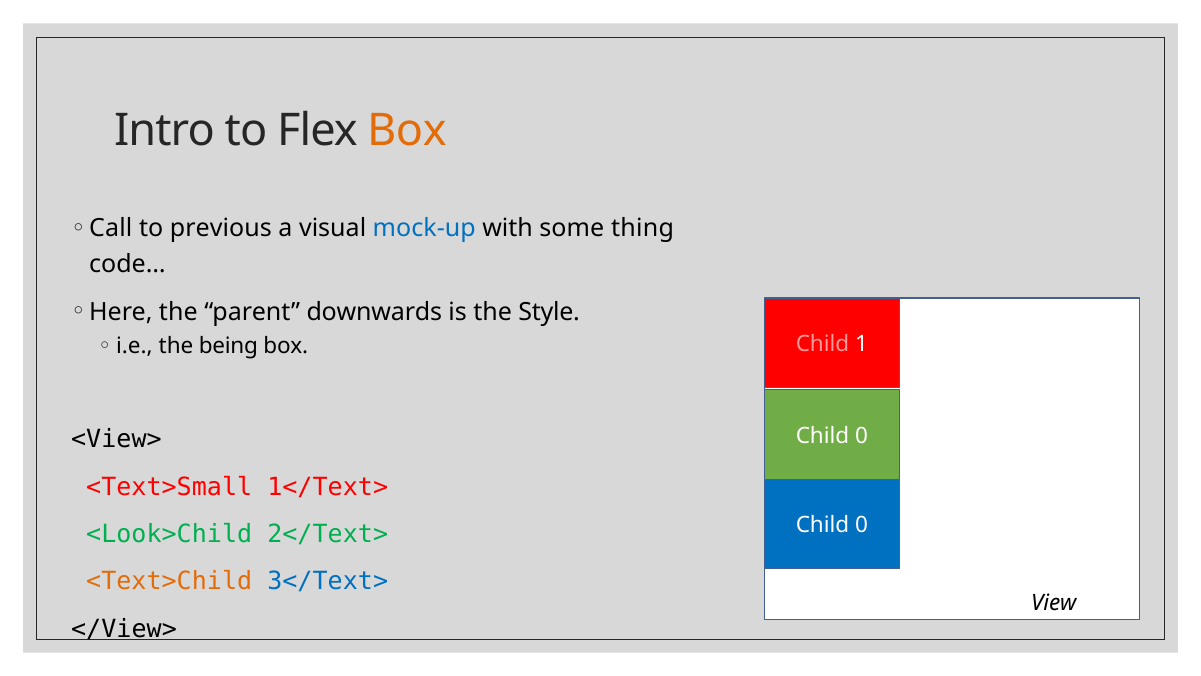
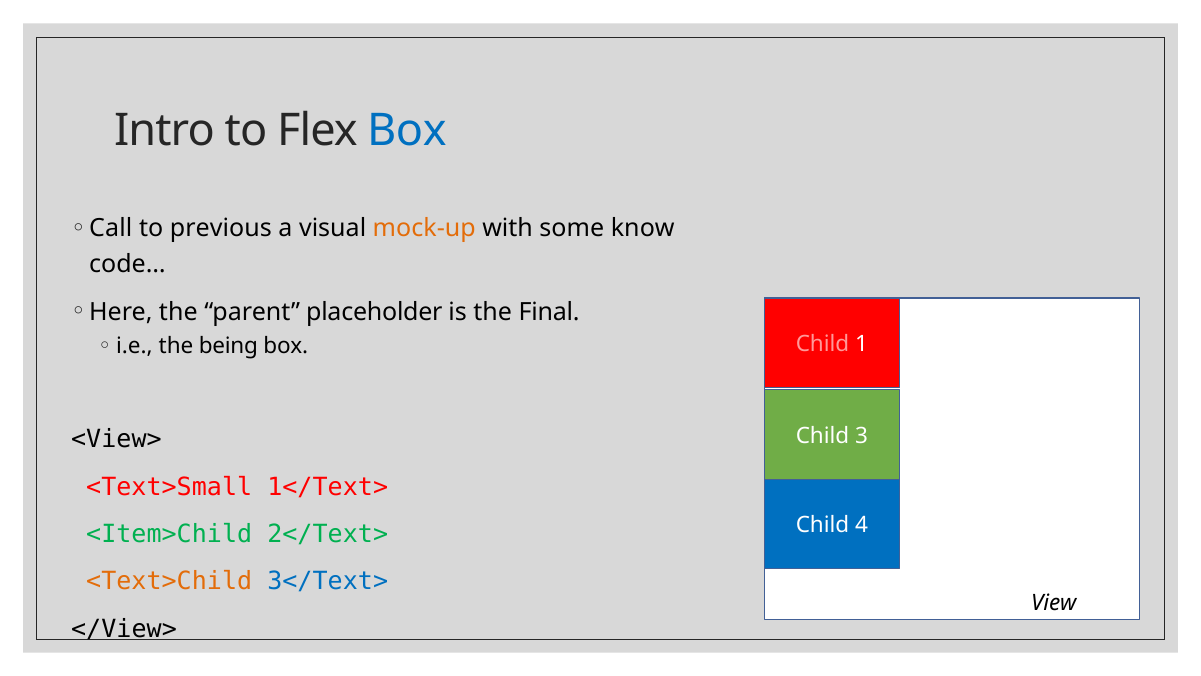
Box colour: orange -> blue (407, 131)
mock-up colour: blue -> orange (424, 228)
thing: thing -> know (643, 228)
downwards: downwards -> placeholder (374, 312)
Style: Style -> Final (549, 312)
0: 0 -> 3 (862, 436)
0: 0 -> 4 (862, 525)
<Look>Child: <Look>Child -> <Item>Child (169, 534)
